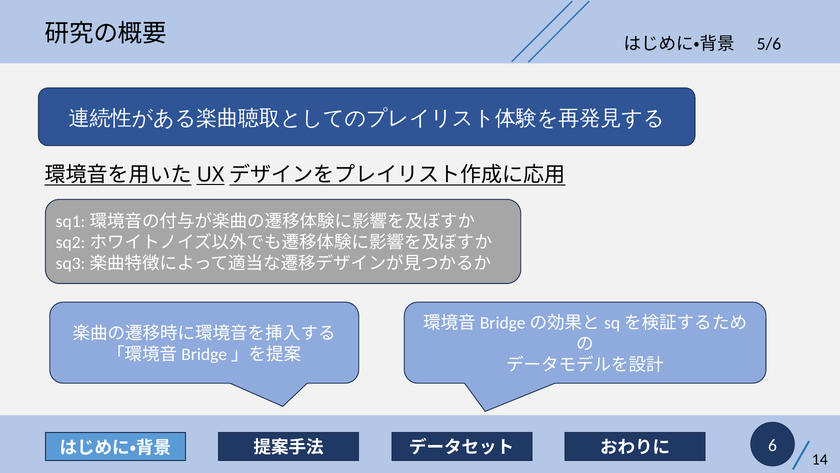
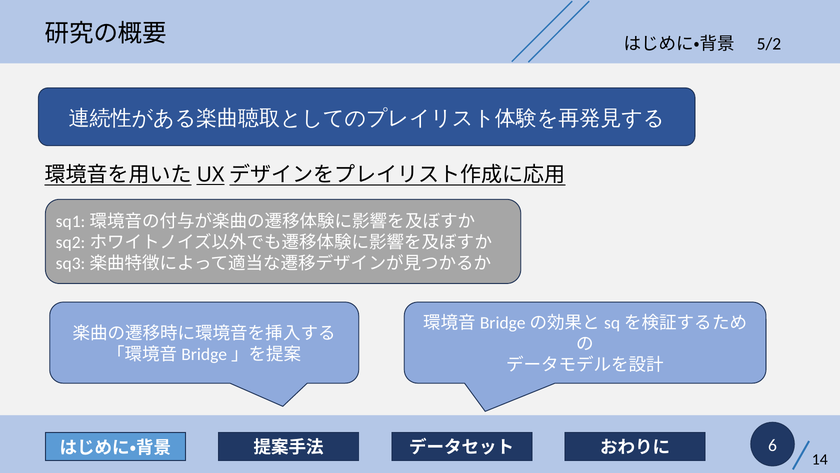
5/6: 5/6 -> 5/2 (769, 44)
